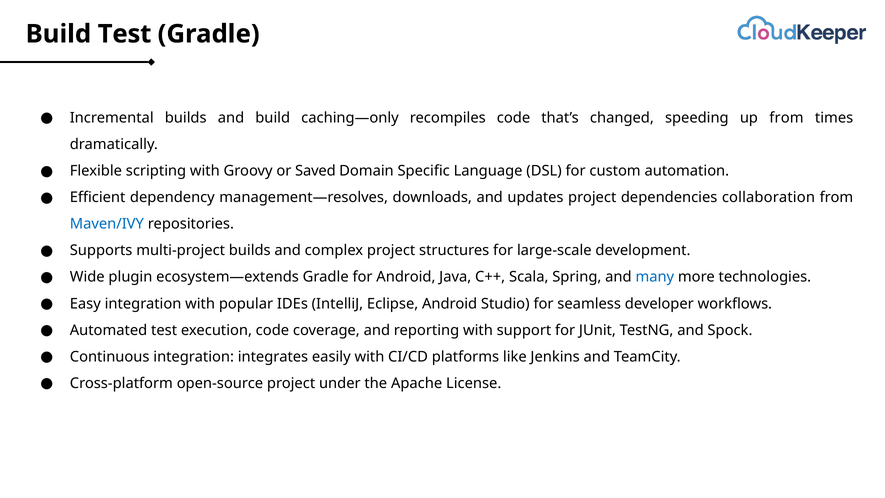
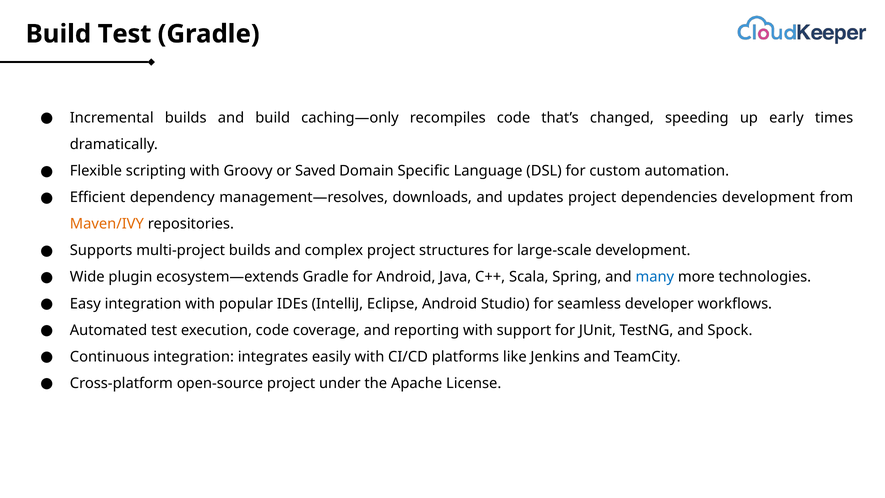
up from: from -> early (786, 118)
dependencies collaboration: collaboration -> development (768, 197)
Maven/IVY colour: blue -> orange (107, 224)
